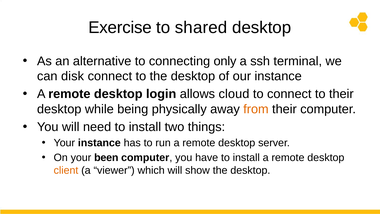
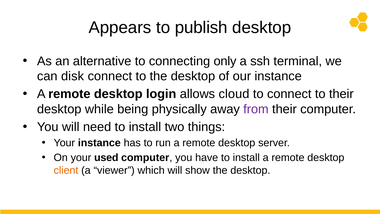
Exercise: Exercise -> Appears (120, 28)
shared: shared -> publish (201, 28)
from colour: orange -> purple (256, 109)
been: been -> used (106, 158)
